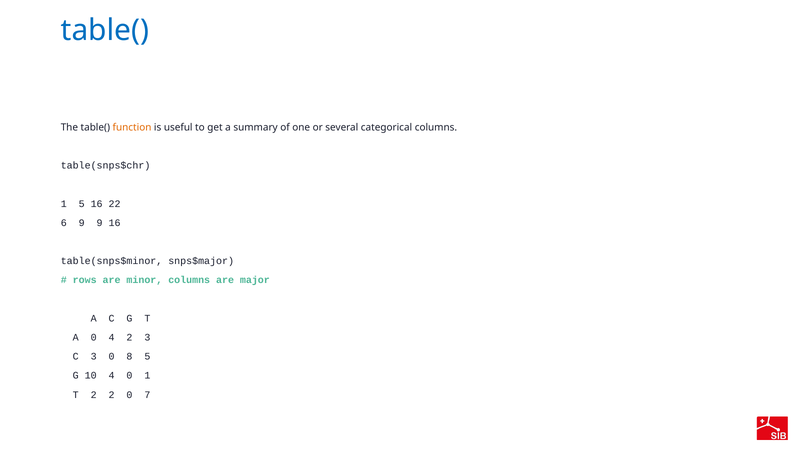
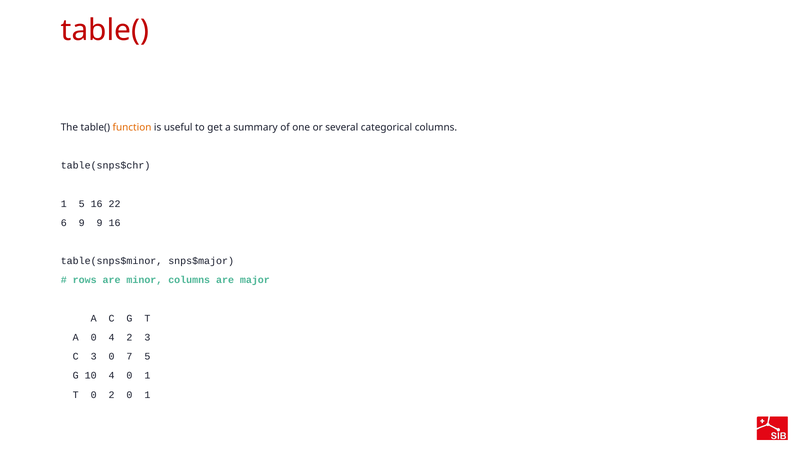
table( colour: blue -> red (105, 30)
8: 8 -> 7 (129, 356)
T 2: 2 -> 0 (94, 394)
2 0 7: 7 -> 1 (147, 394)
